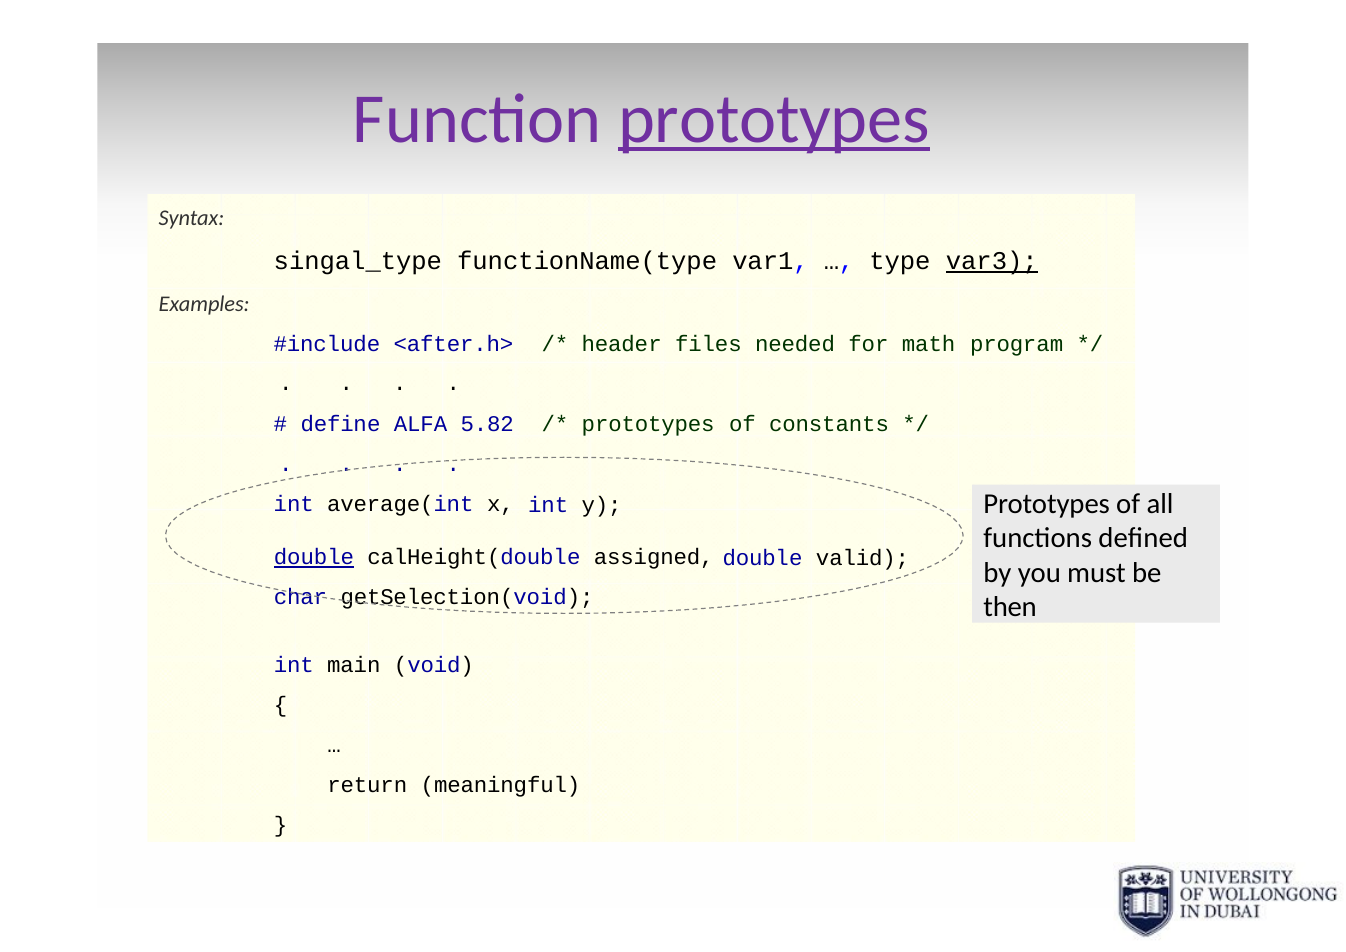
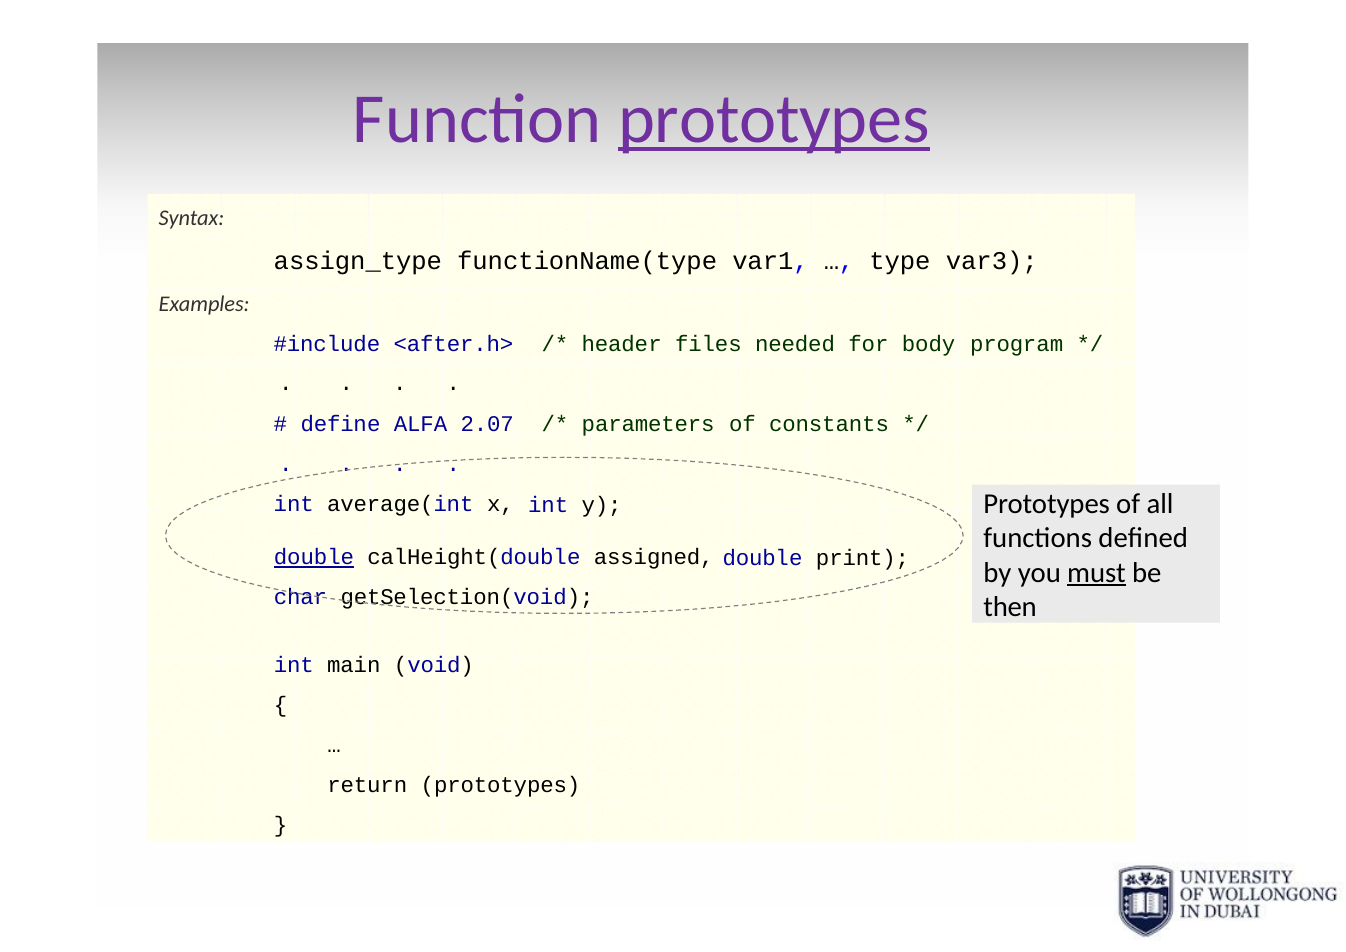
singal_type: singal_type -> assign_type (358, 261)
var3 underline: present -> none (992, 261)
math: math -> body (929, 344)
5.82: 5.82 -> 2.07 (487, 424)
prototypes: prototypes -> parameters (648, 424)
valid: valid -> print (863, 558)
must underline: none -> present (1097, 573)
return meaningful: meaningful -> prototypes (501, 785)
